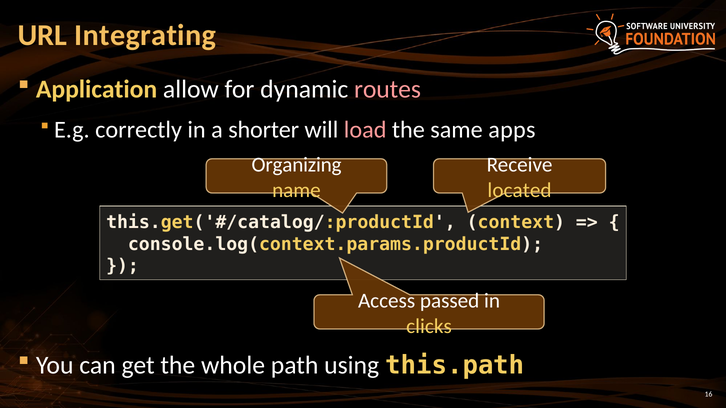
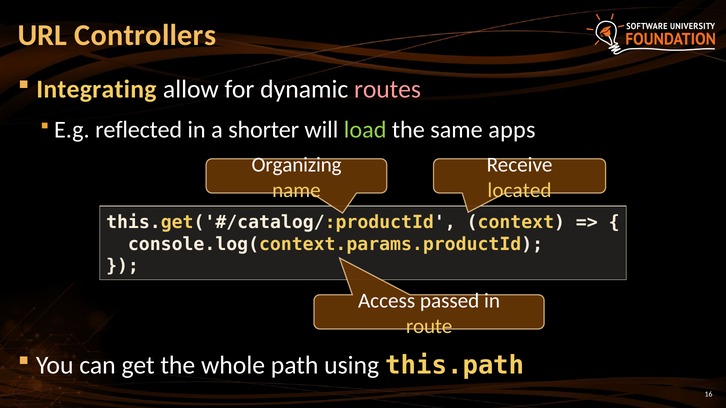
Integrating: Integrating -> Controllers (145, 35)
Application: Application -> Integrating (96, 89)
correctly: correctly -> reflected (139, 130)
load colour: pink -> light green (365, 130)
clicks: clicks -> route (429, 326)
